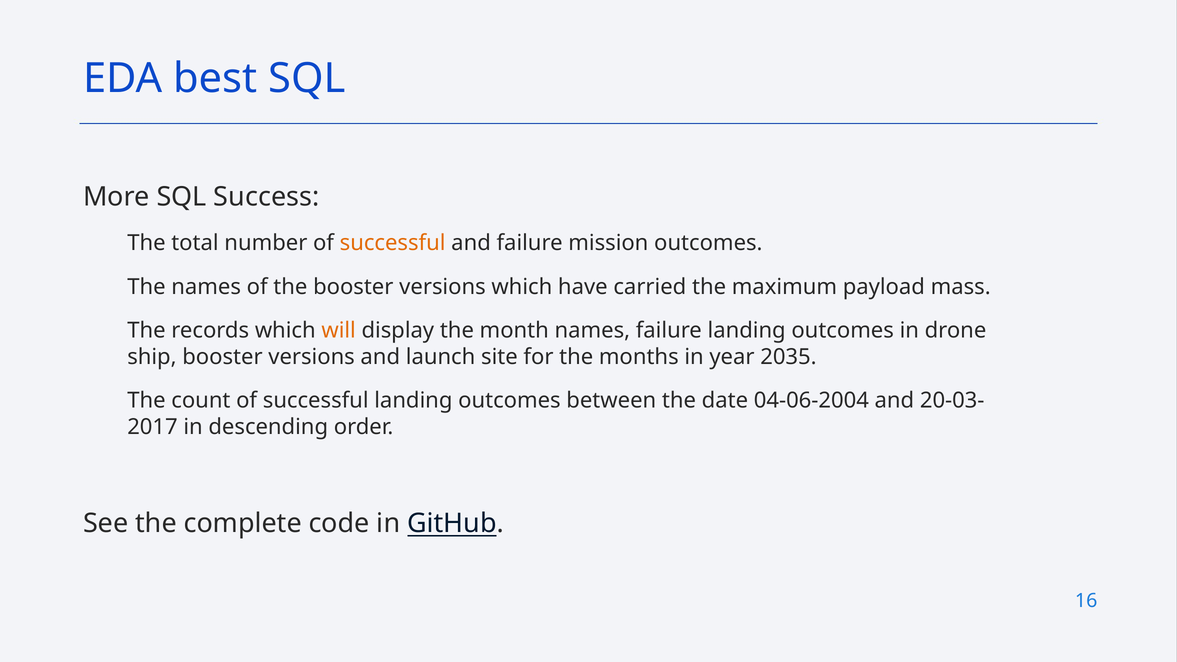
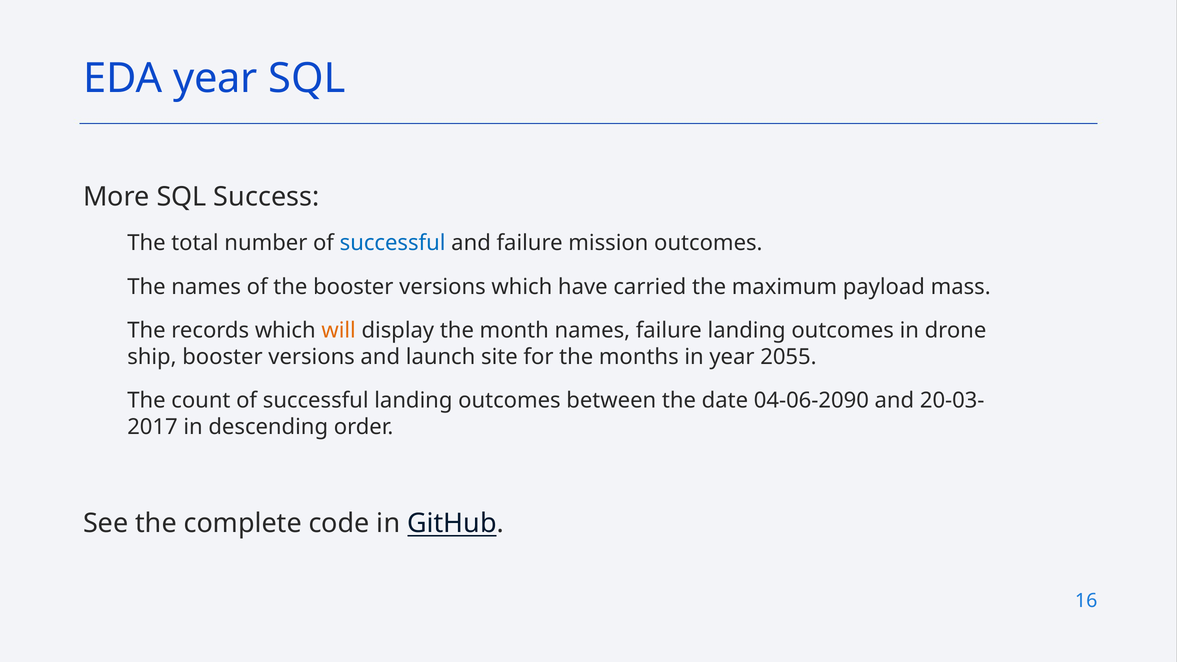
EDA best: best -> year (215, 79)
successful colour: orange -> blue (393, 243)
2035: 2035 -> 2055 (788, 357)
04-06-2004: 04-06-2004 -> 04-06-2090 (811, 401)
